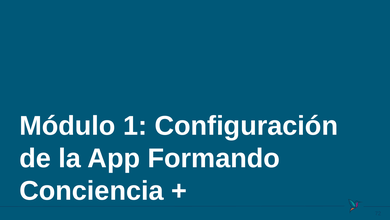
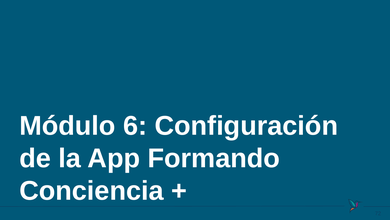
1: 1 -> 6 (135, 125)
